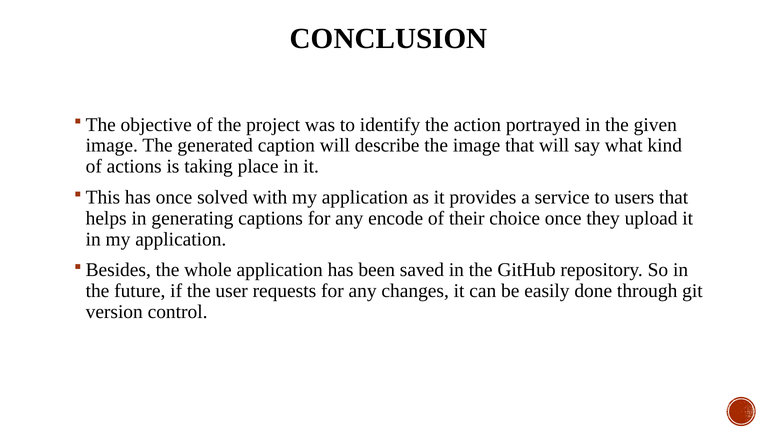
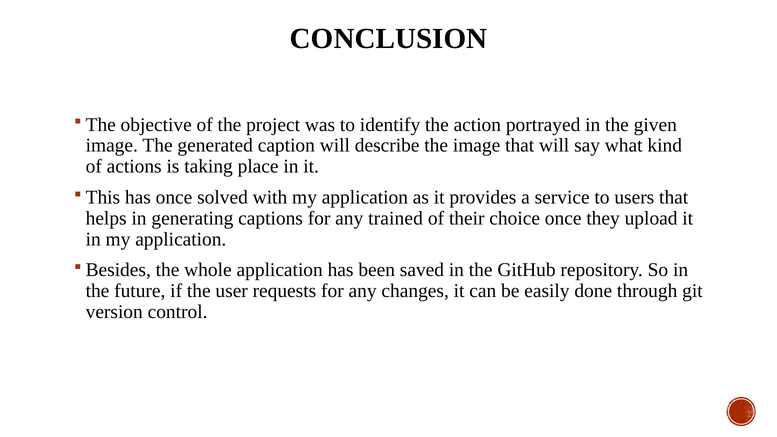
encode: encode -> trained (396, 218)
